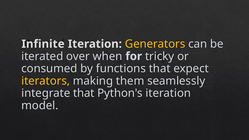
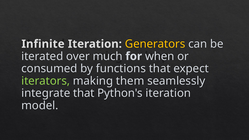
when: when -> much (108, 56)
tricky: tricky -> when (160, 56)
iterators colour: yellow -> light green (46, 81)
